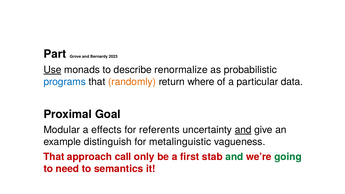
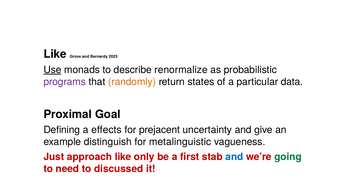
Part: Part -> Like (55, 54)
programs colour: blue -> purple (65, 82)
where: where -> states (201, 82)
Modular: Modular -> Defining (62, 130)
referents: referents -> prejacent (159, 130)
and underline: present -> none (243, 130)
That: That -> Just (54, 157)
approach call: call -> like (123, 157)
and colour: green -> blue (234, 157)
semantics: semantics -> discussed (119, 169)
